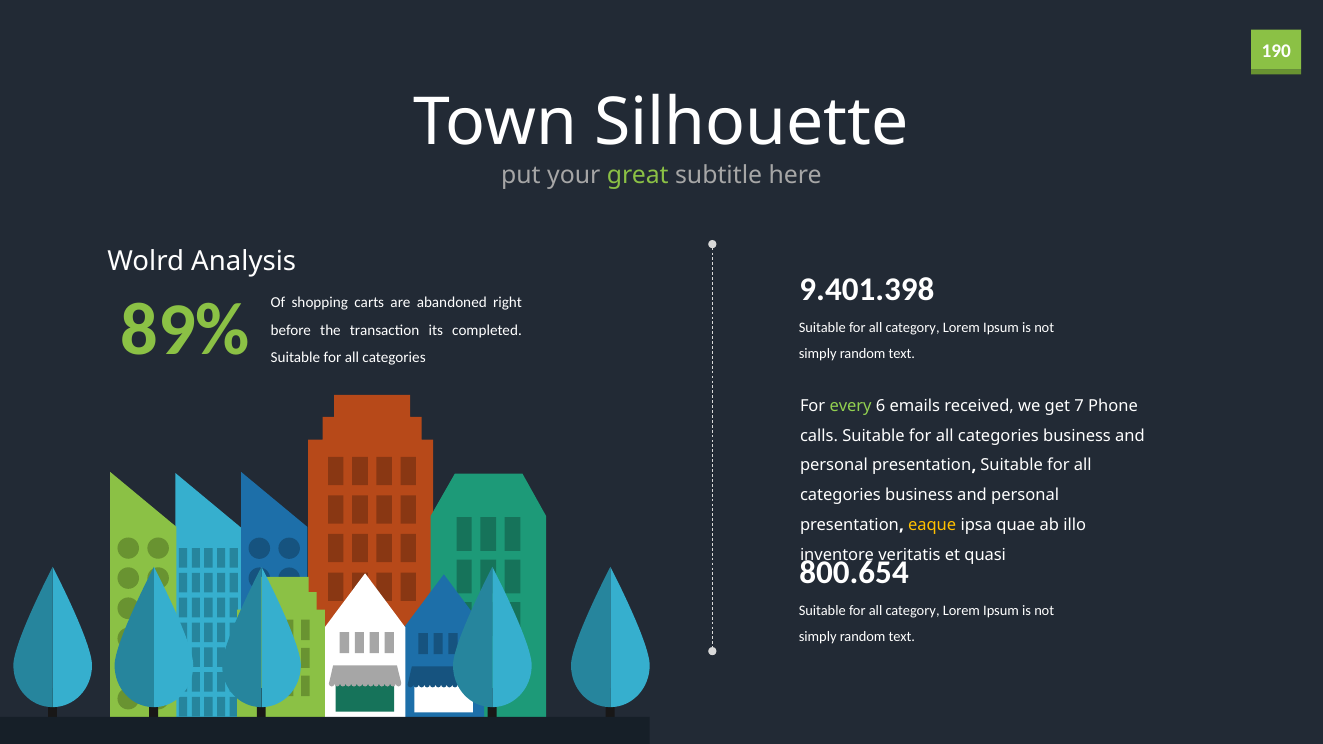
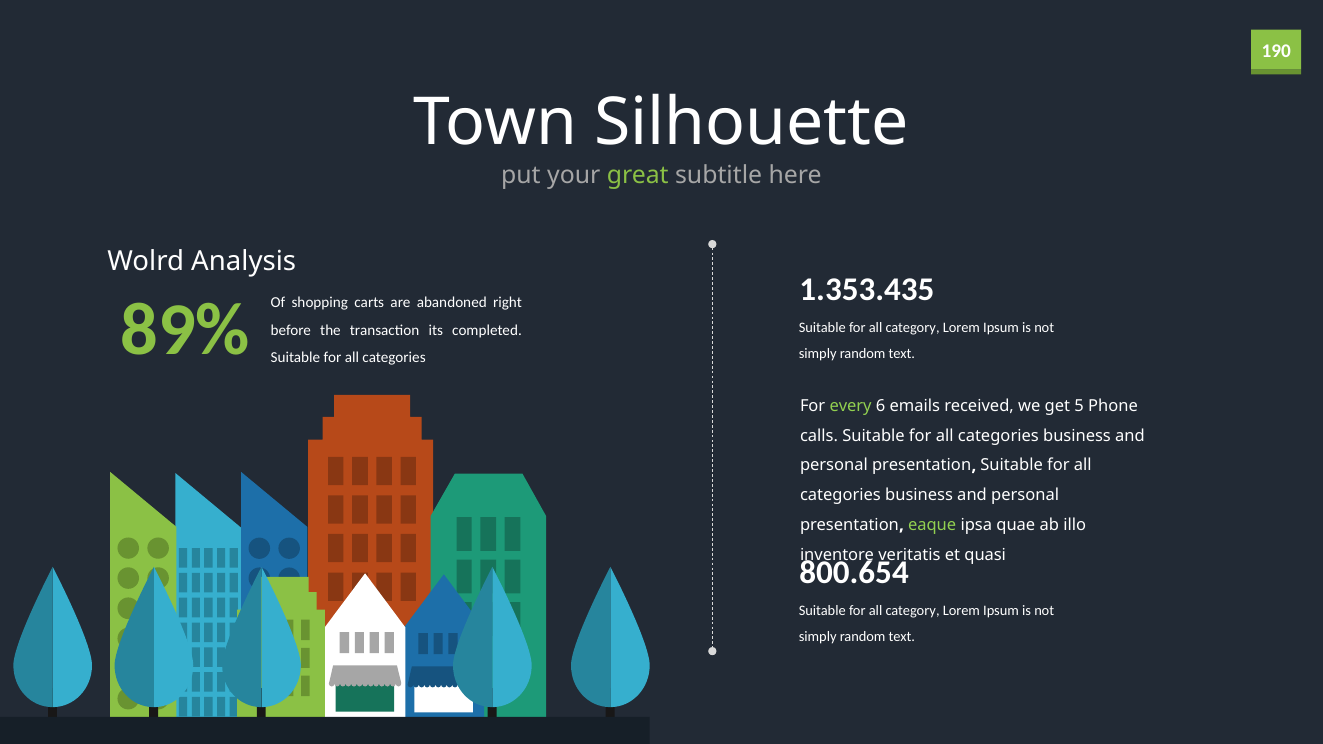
9.401.398: 9.401.398 -> 1.353.435 (867, 290)
7: 7 -> 5 (1079, 406)
eaque colour: yellow -> light green (932, 525)
